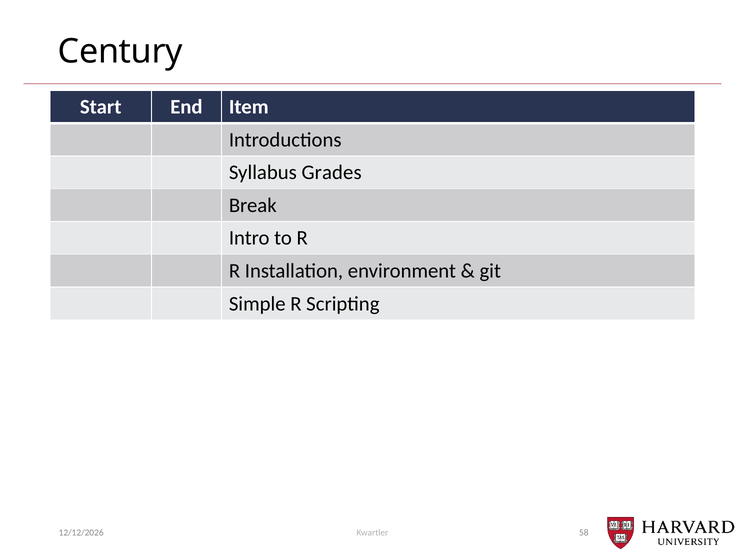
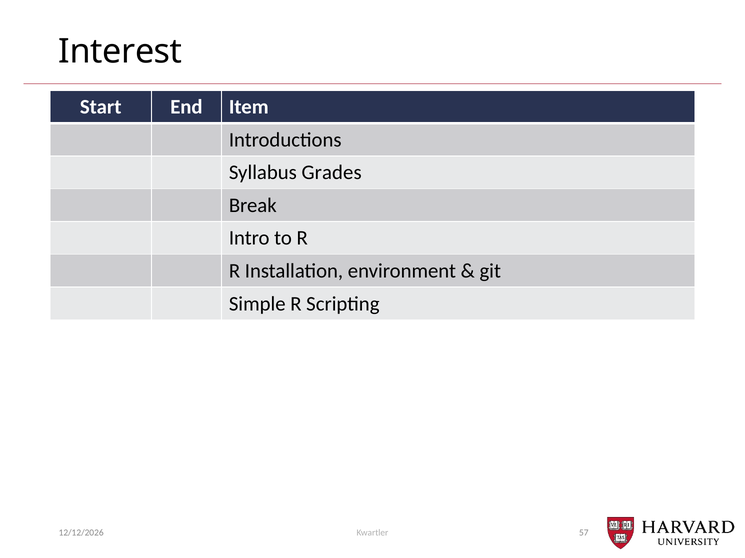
Century: Century -> Interest (120, 52)
58: 58 -> 57 (584, 533)
